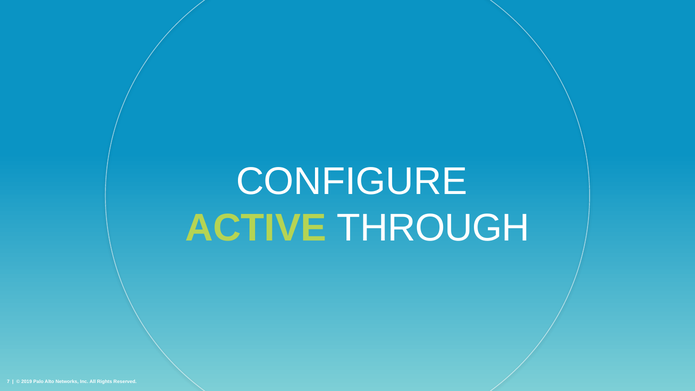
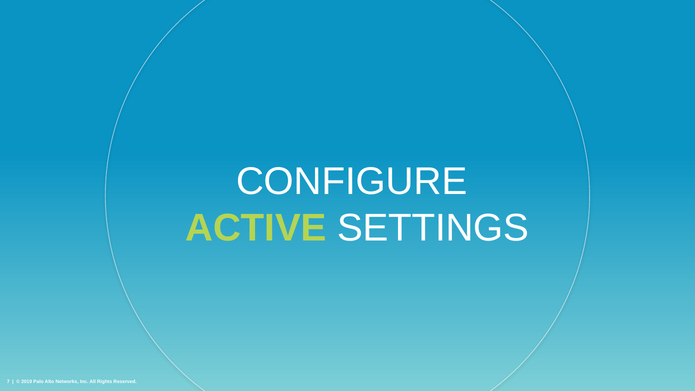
THROUGH: THROUGH -> SETTINGS (433, 228)
